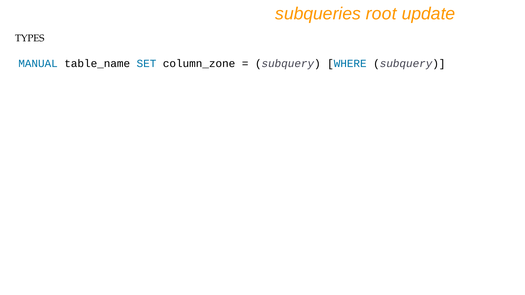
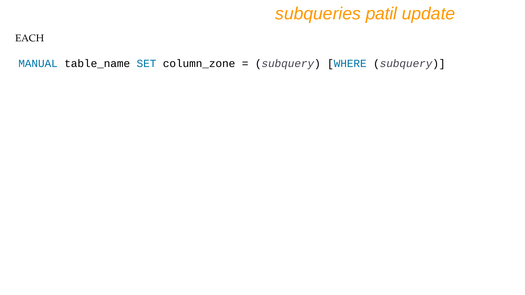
root: root -> patil (381, 14)
TYPES: TYPES -> EACH (30, 38)
